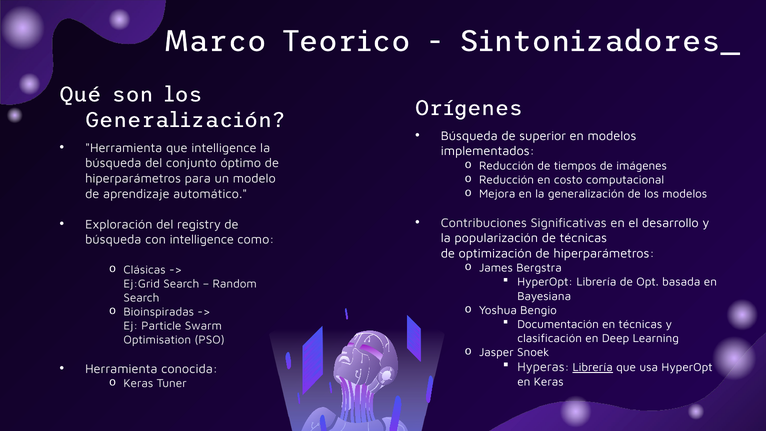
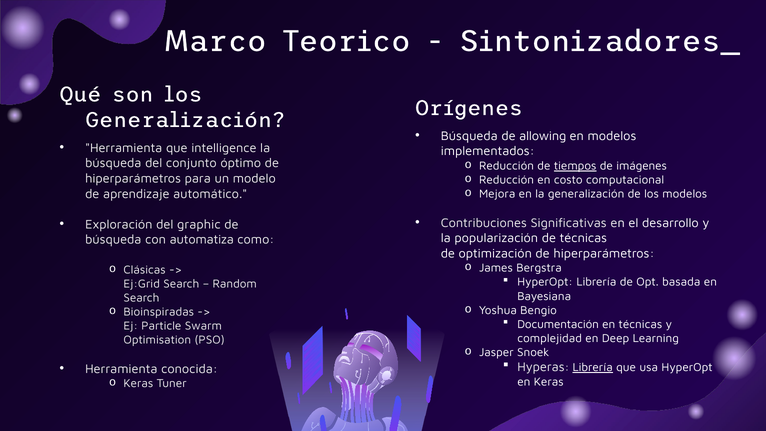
superior: superior -> allowing (543, 136)
tiempos underline: none -> present (575, 166)
registry: registry -> graphic (199, 224)
con intelligence: intelligence -> automatiza (202, 240)
clasificación: clasificación -> complejidad (550, 338)
